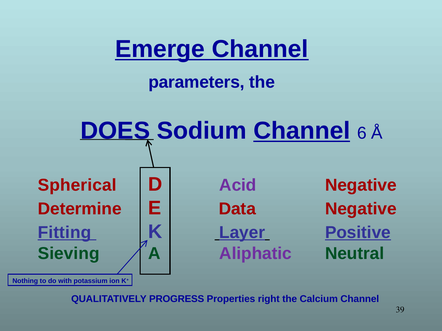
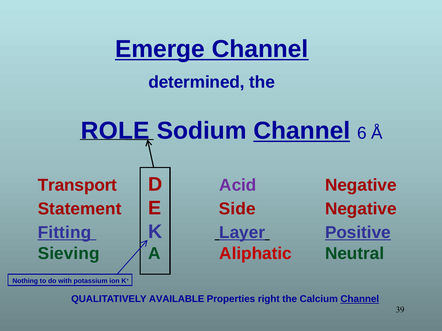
parameters: parameters -> determined (197, 82)
DOES: DOES -> ROLE (115, 131)
Spherical: Spherical -> Transport (77, 186)
Determine: Determine -> Statement (80, 209)
Data: Data -> Side (237, 209)
Aliphatic colour: purple -> red (256, 254)
PROGRESS: PROGRESS -> AVAILABLE (177, 299)
Channel underline: none -> present (360, 299)
